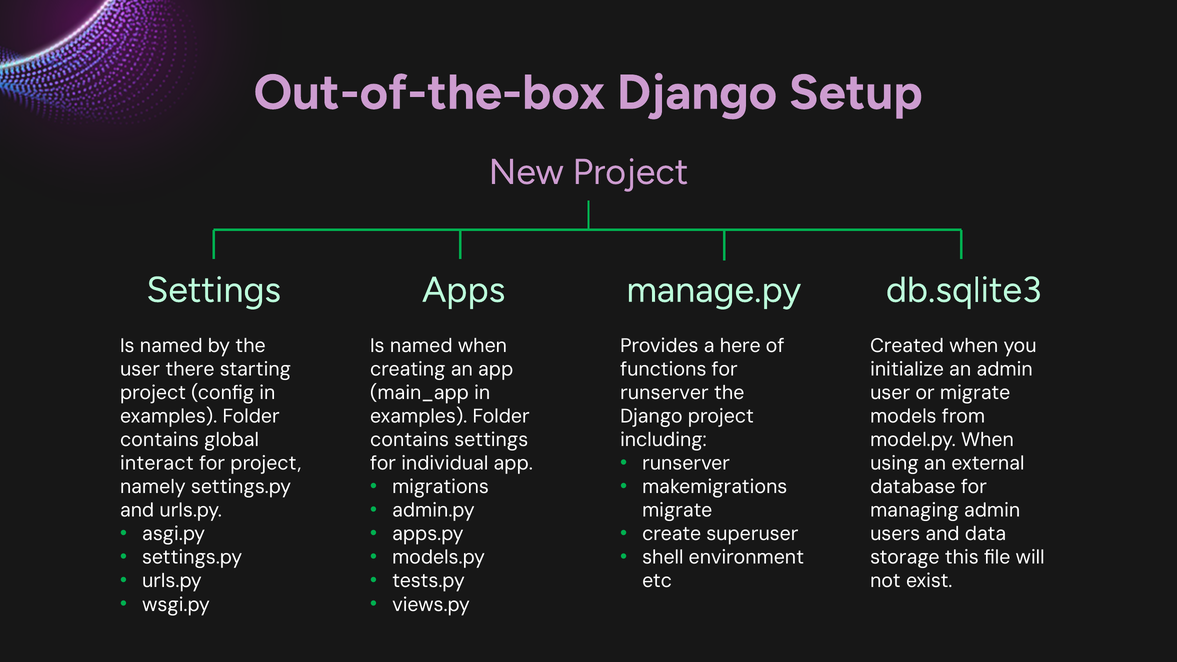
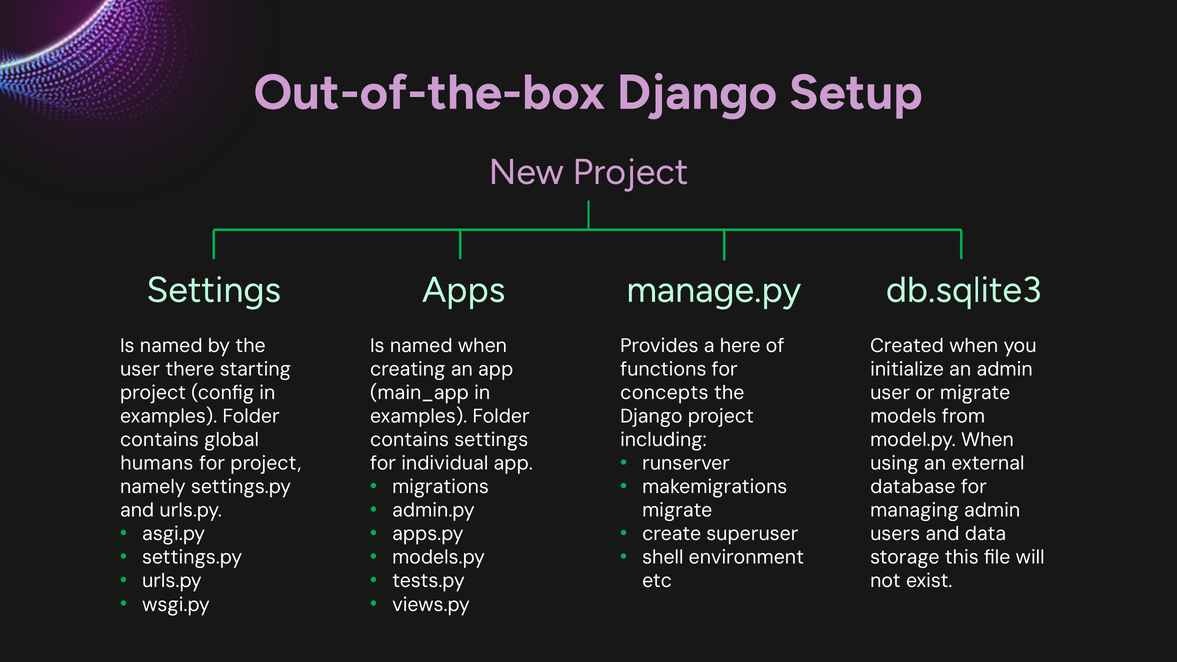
runserver: runserver -> concepts (664, 393)
interact: interact -> humans (157, 463)
